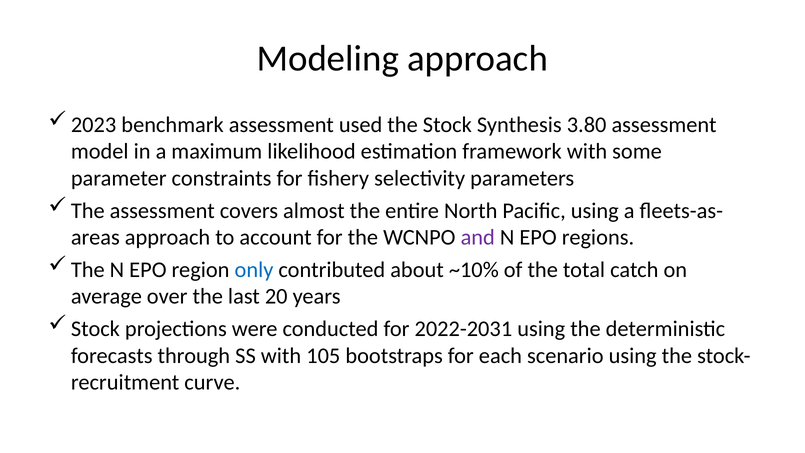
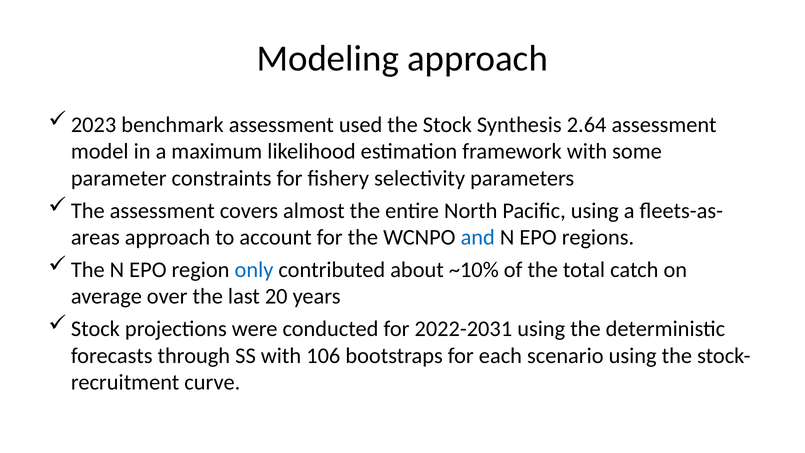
3.80: 3.80 -> 2.64 (587, 125)
and colour: purple -> blue (478, 237)
105: 105 -> 106 (323, 356)
